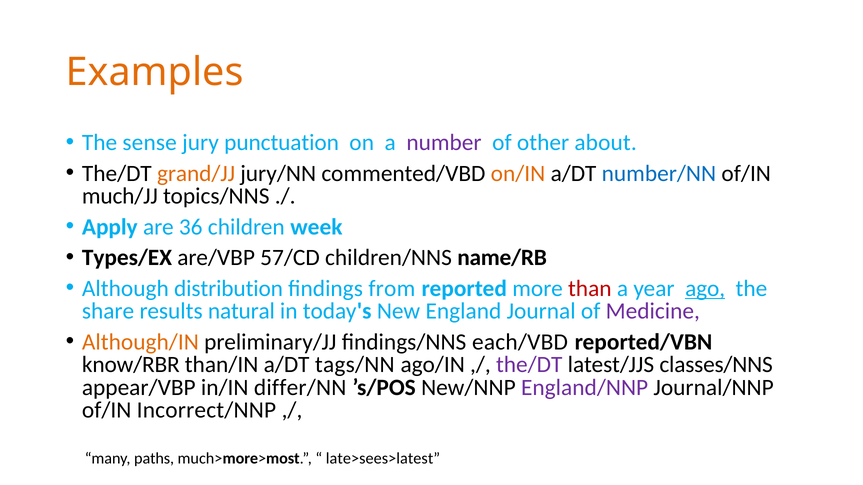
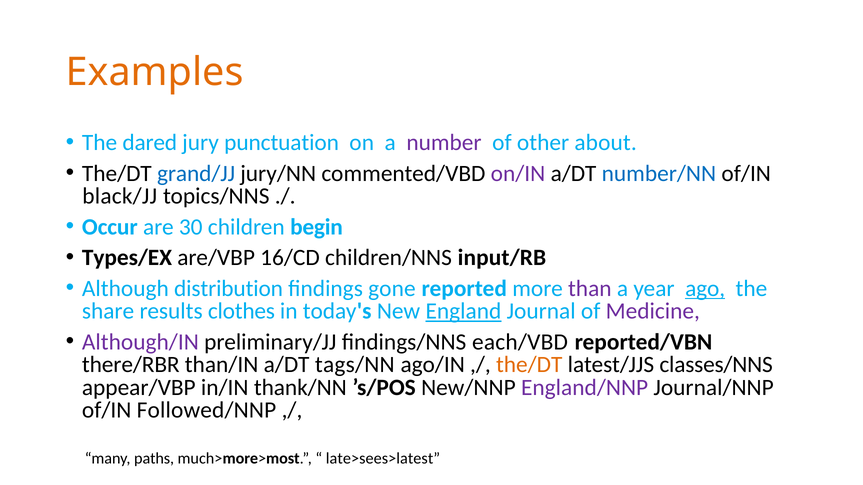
sense: sense -> dared (150, 143)
grand/JJ colour: orange -> blue (196, 174)
on/IN colour: orange -> purple (518, 174)
much/JJ: much/JJ -> black/JJ (120, 196)
Apply: Apply -> Occur (110, 227)
36: 36 -> 30 (191, 227)
week: week -> begin (317, 227)
57/CD: 57/CD -> 16/CD (290, 258)
name/RB: name/RB -> input/RB (502, 258)
from: from -> gone (392, 289)
than colour: red -> purple (590, 289)
natural: natural -> clothes (241, 311)
England underline: none -> present (463, 311)
Although/IN colour: orange -> purple (140, 342)
know/RBR: know/RBR -> there/RBR (131, 365)
the/DT colour: purple -> orange (529, 365)
differ/NN: differ/NN -> thank/NN (300, 388)
Incorrect/NNP: Incorrect/NNP -> Followed/NNP (206, 410)
